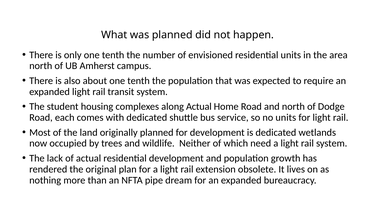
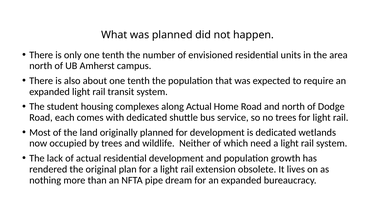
no units: units -> trees (286, 118)
